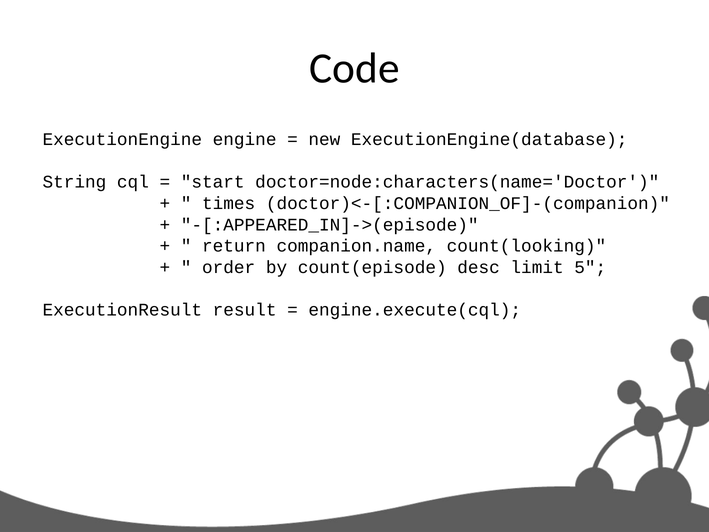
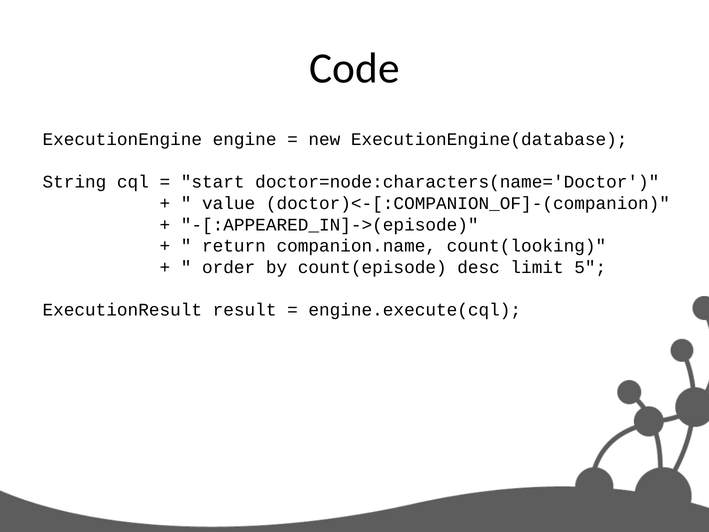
times: times -> value (229, 203)
